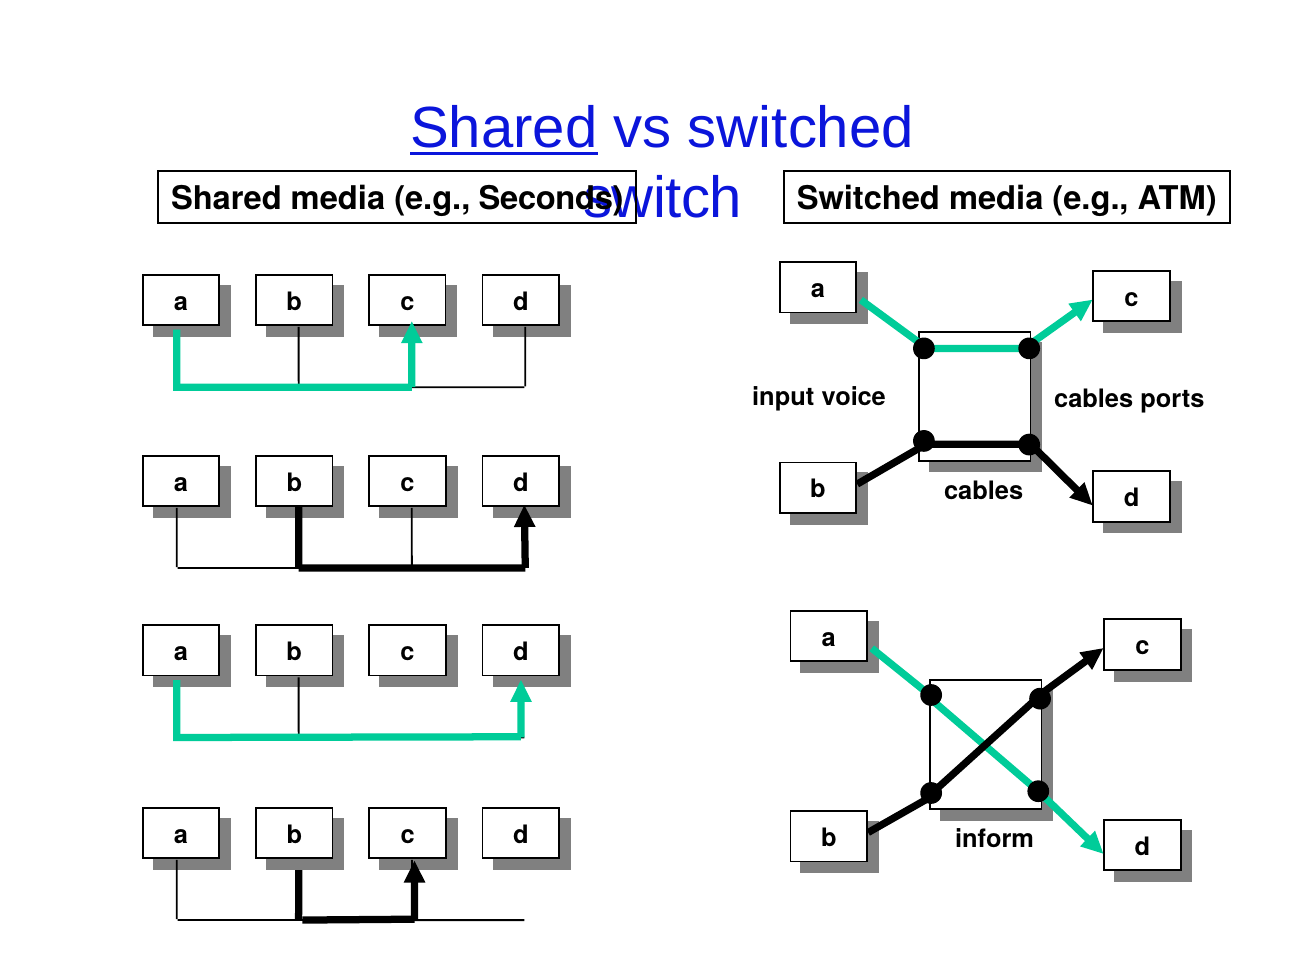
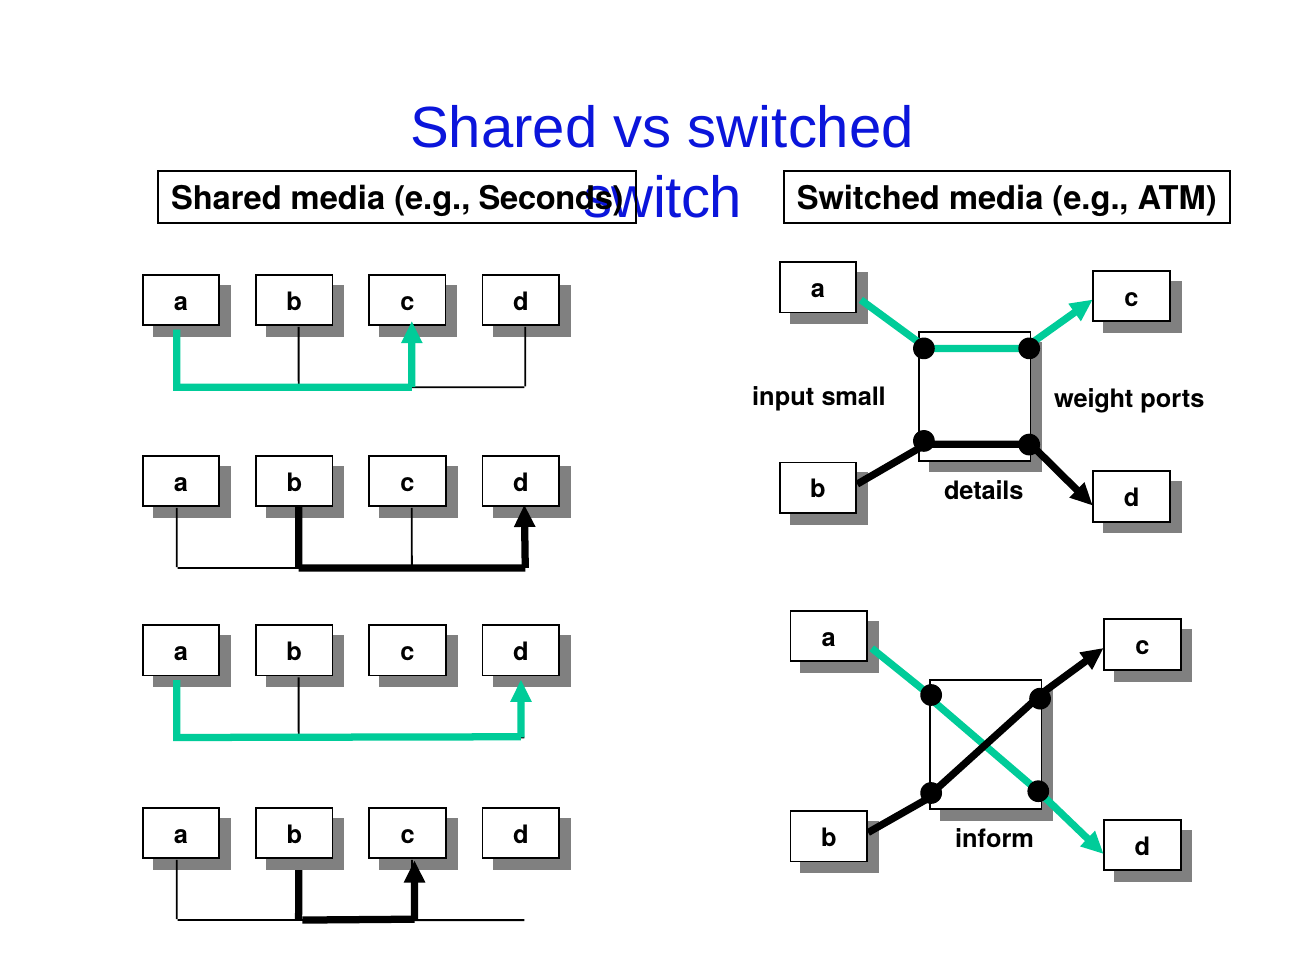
Shared underline: present -> none (504, 129)
voice: voice -> small (854, 397)
cables: cables -> weight (1094, 399)
cables: cables -> details (984, 491)
